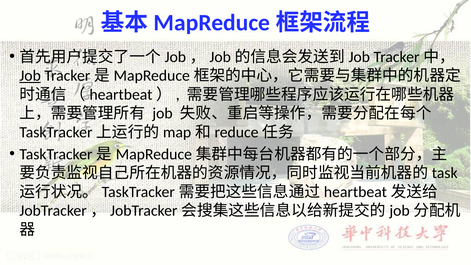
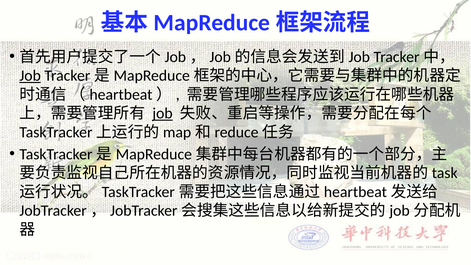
job underline: none -> present (162, 113)
